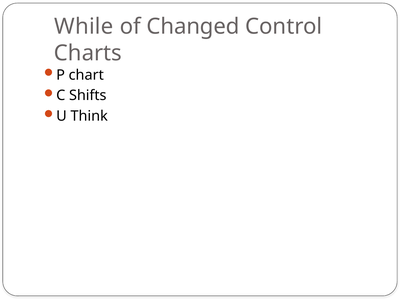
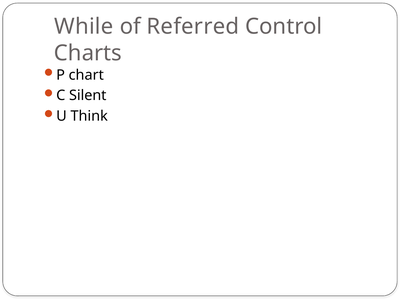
Changed: Changed -> Referred (193, 26)
Shifts: Shifts -> Silent (88, 96)
